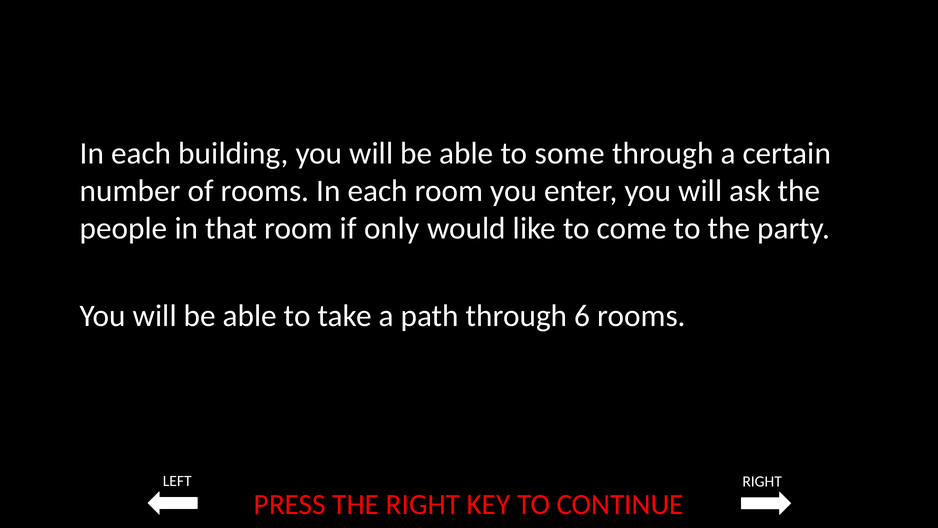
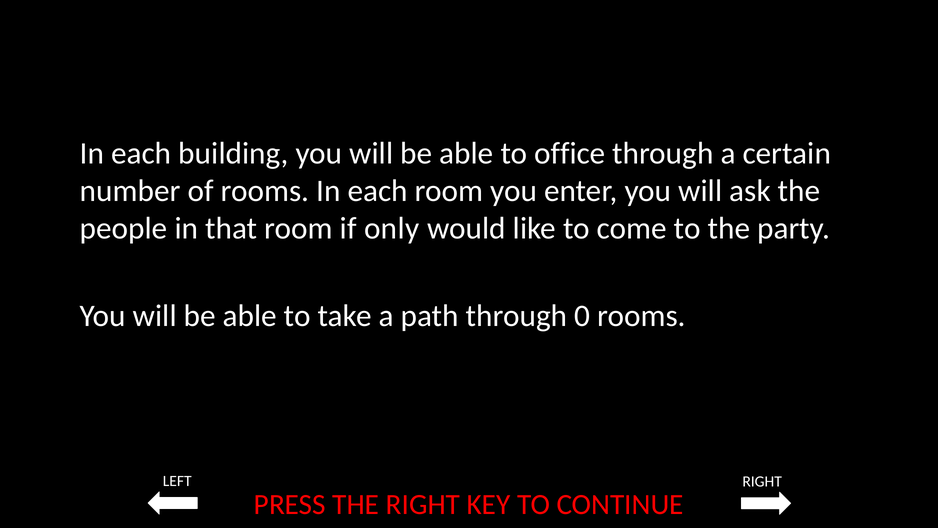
some: some -> office (570, 153)
6: 6 -> 0 (582, 316)
